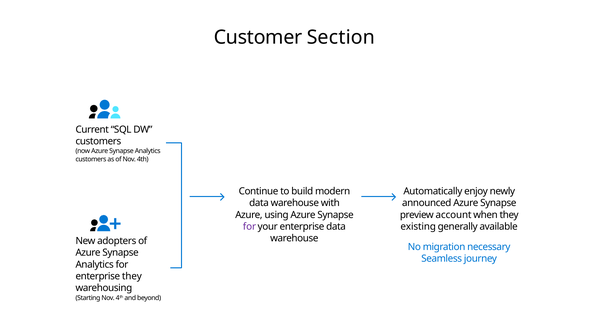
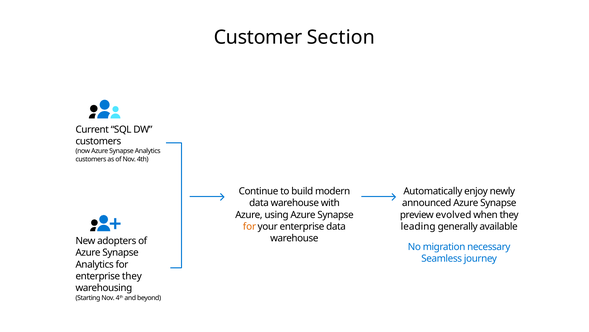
account: account -> evolved (453, 214)
existing: existing -> leading (418, 226)
for colour: purple -> orange (249, 226)
